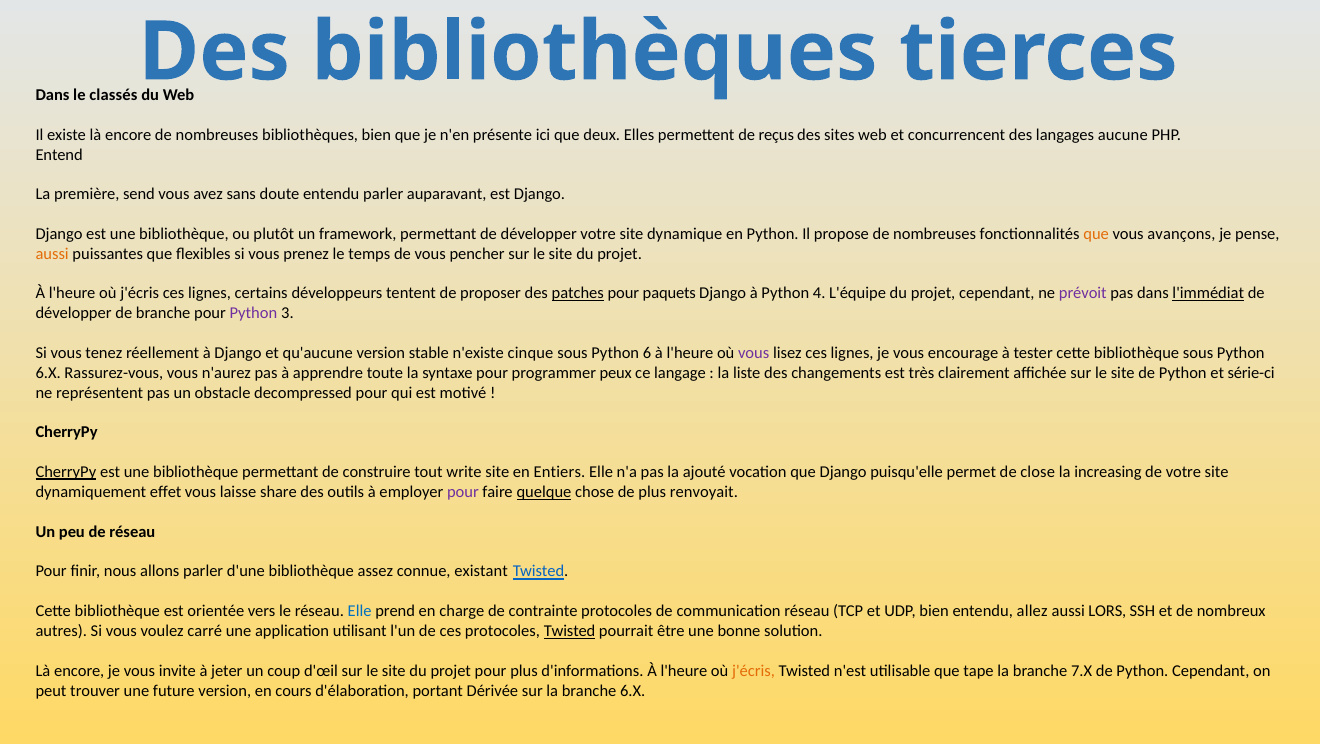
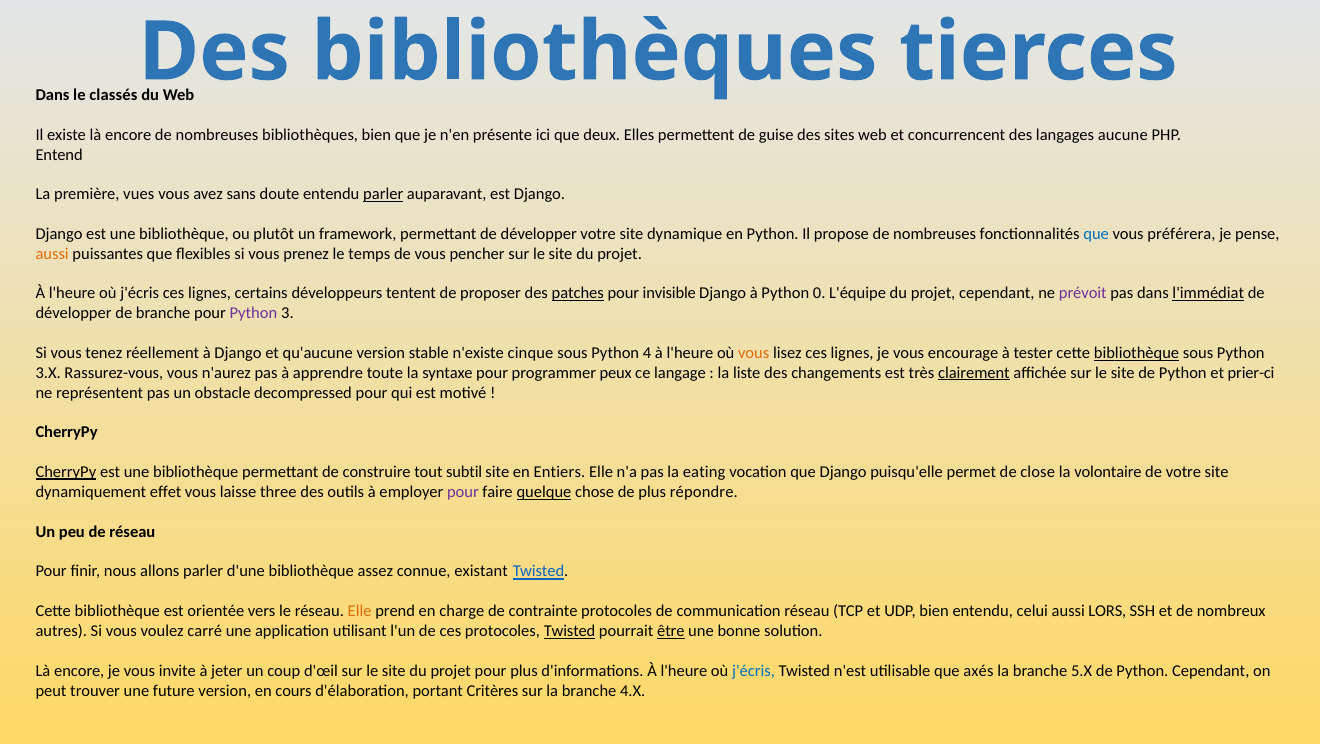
reçus: reçus -> guise (776, 135)
send: send -> vues (139, 194)
parler underline: none -> present (383, 194)
que colour: orange -> blue (1096, 234)
avançons: avançons -> préférera (1181, 234)
paquets: paquets -> invisible (669, 294)
4: 4 -> 0 (819, 294)
6: 6 -> 4 (647, 353)
vous colour: purple -> orange (754, 353)
bibliothèque underline: none -> present (1137, 353)
6.X: 6.X -> 3.X (48, 373)
clairement underline: none -> present (974, 373)
série-ci: série-ci -> prier-ci (1251, 373)
write: write -> subtil (464, 472)
ajouté: ajouté -> eating (704, 472)
increasing: increasing -> volontaire (1108, 472)
share: share -> three (278, 492)
renvoyait: renvoyait -> répondre (704, 492)
Elle colour: blue -> orange (360, 612)
allez: allez -> celui (1032, 612)
être underline: none -> present (671, 631)
j'écris colour: orange -> blue (754, 671)
tape: tape -> axés (978, 671)
7.X: 7.X -> 5.X (1082, 671)
Dérivée: Dérivée -> Critères (492, 691)
branche 6.X: 6.X -> 4.X (633, 691)
